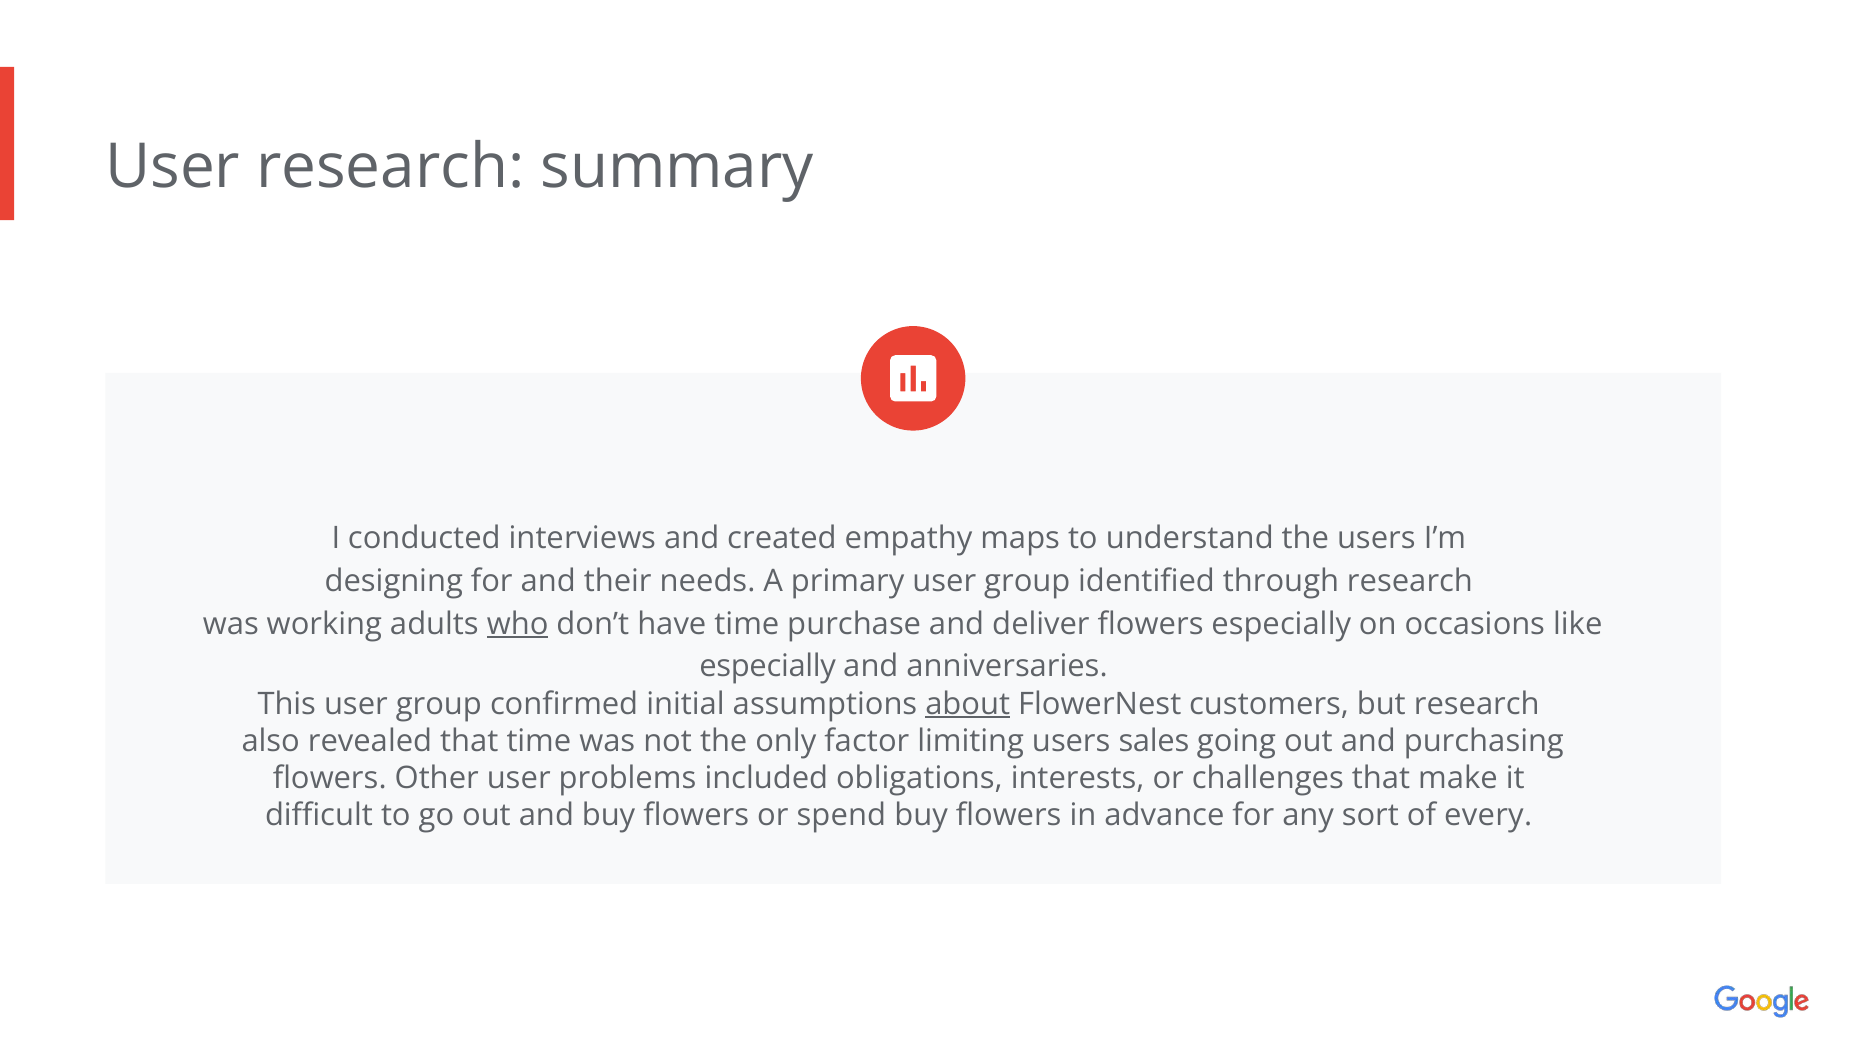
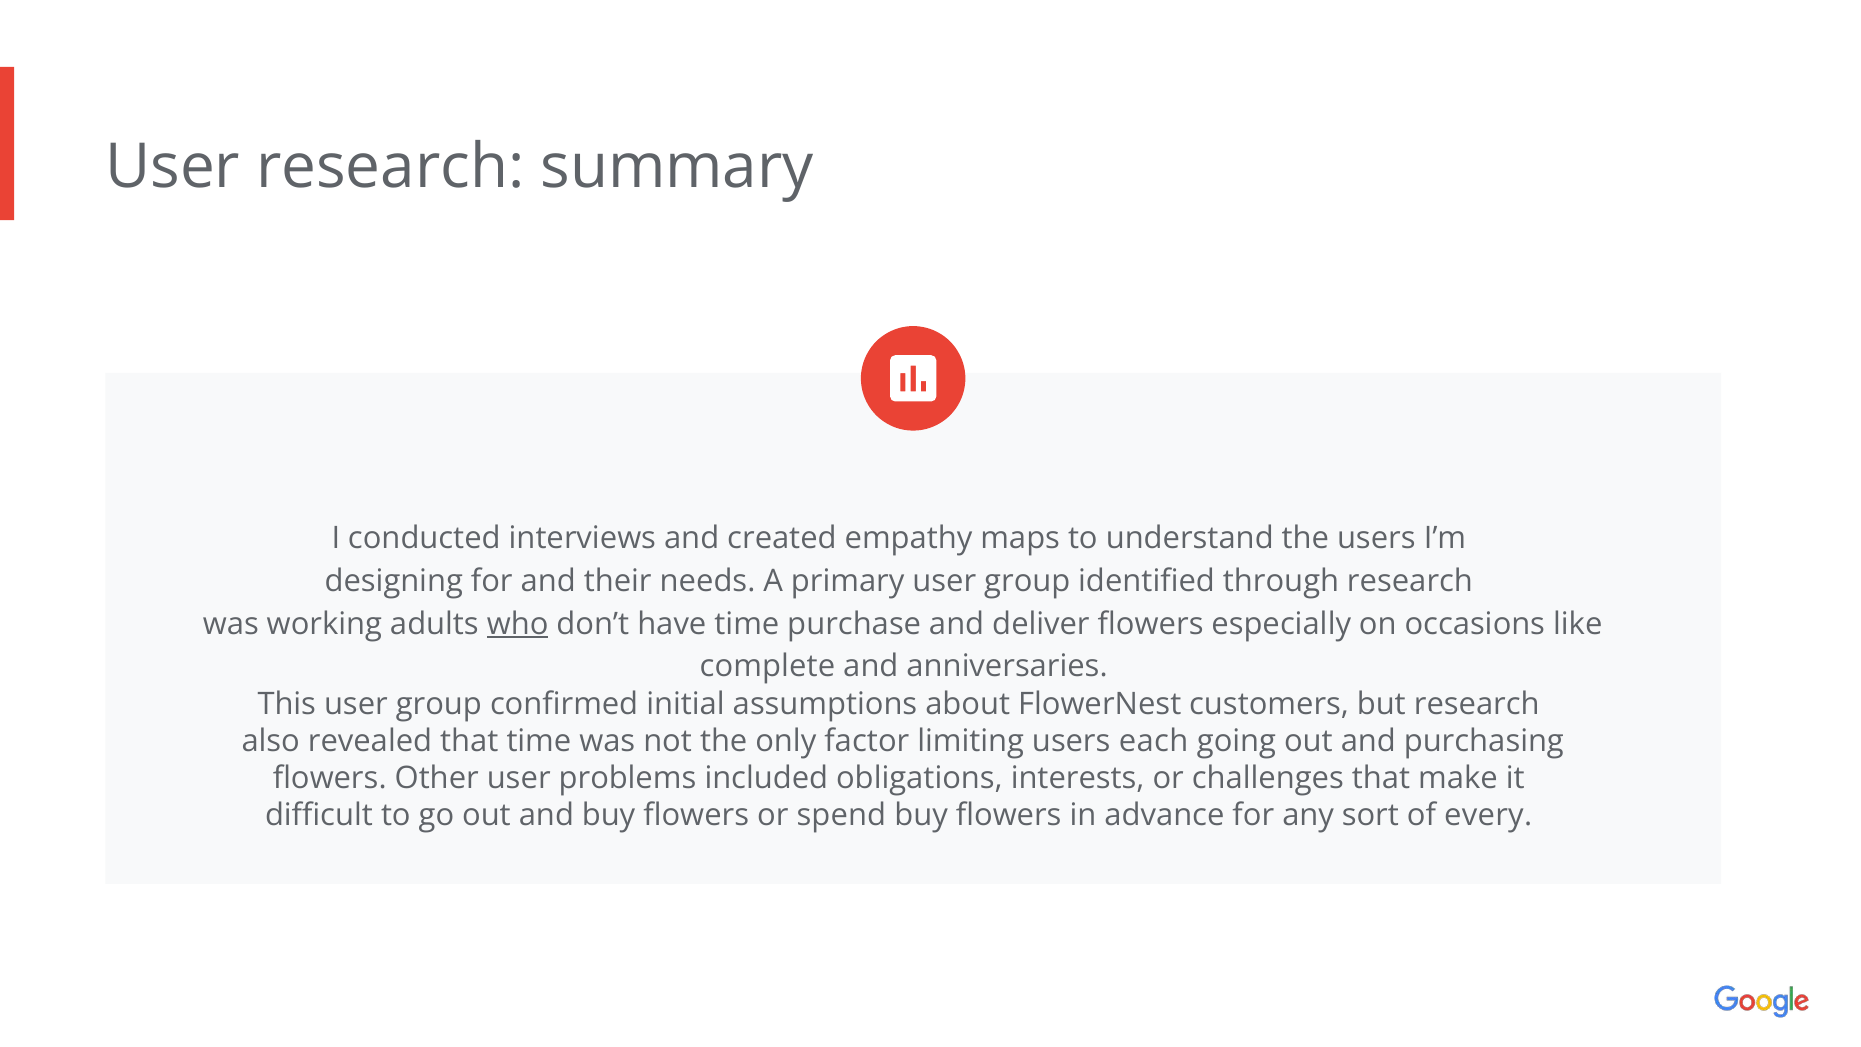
especially: especially -> complete (767, 667)
about underline: present -> none (968, 704)
sales: sales -> each (1154, 741)
